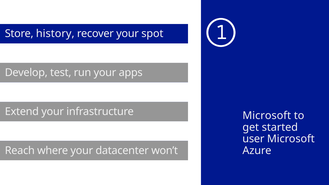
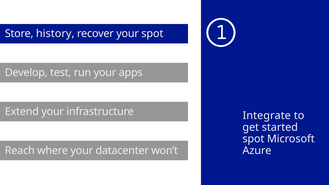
Microsoft: Microsoft -> Integrate (267, 116)
user: user -> spot (253, 139)
